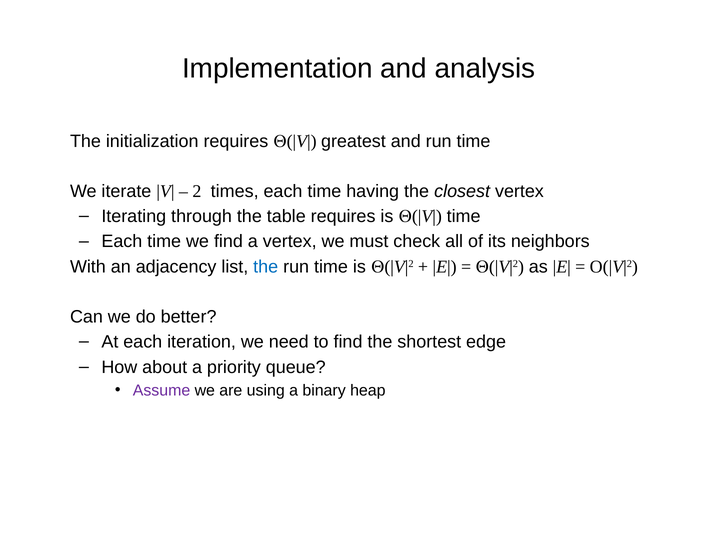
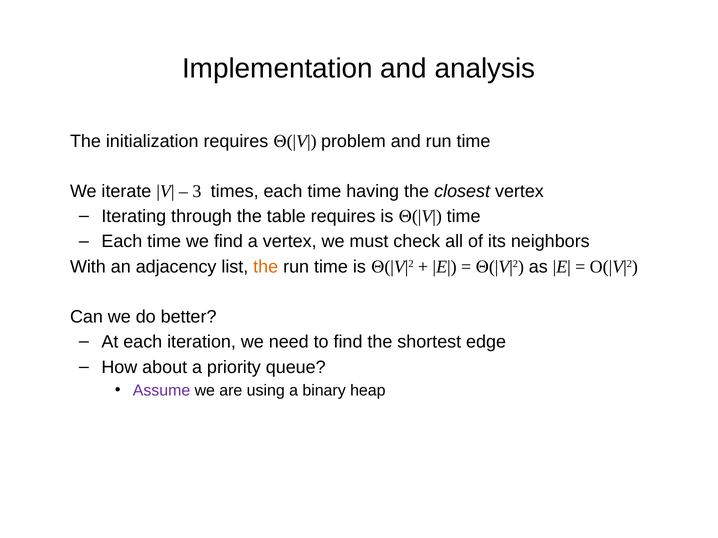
greatest: greatest -> problem (353, 141)
2: 2 -> 3 (197, 192)
the colour: blue -> orange (266, 267)
